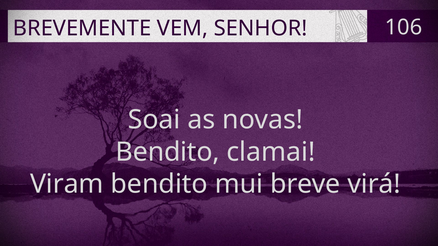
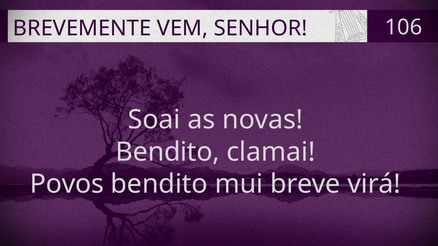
Viram: Viram -> Povos (67, 184)
